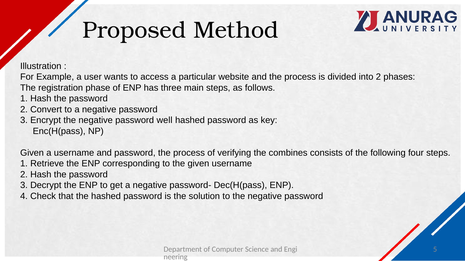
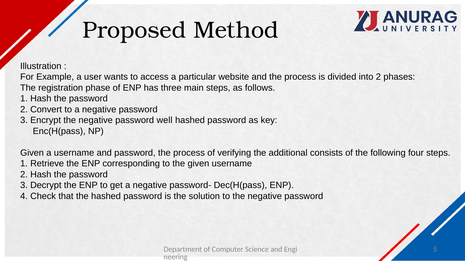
combines: combines -> additional (288, 153)
